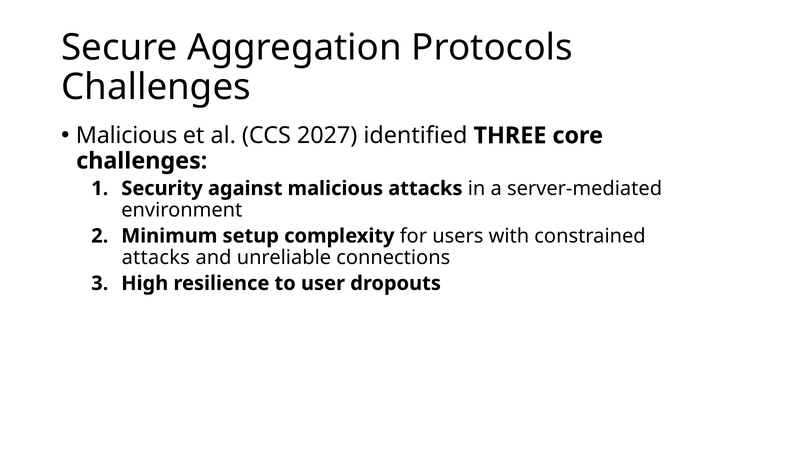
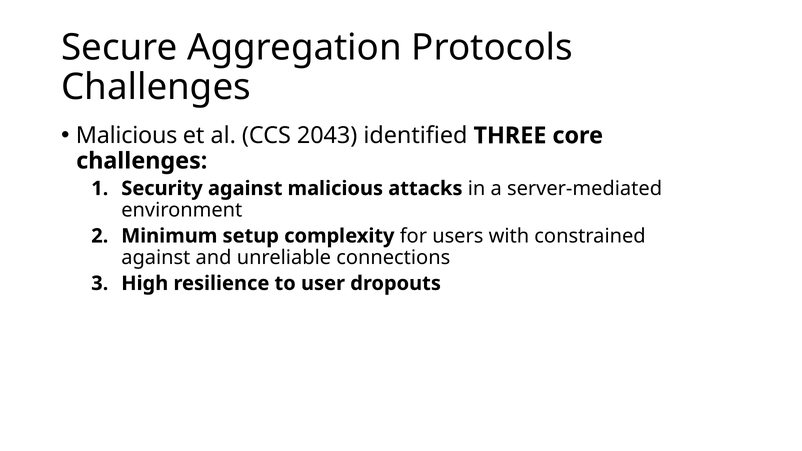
2027: 2027 -> 2043 (327, 136)
attacks: attacks -> against (156, 258)
